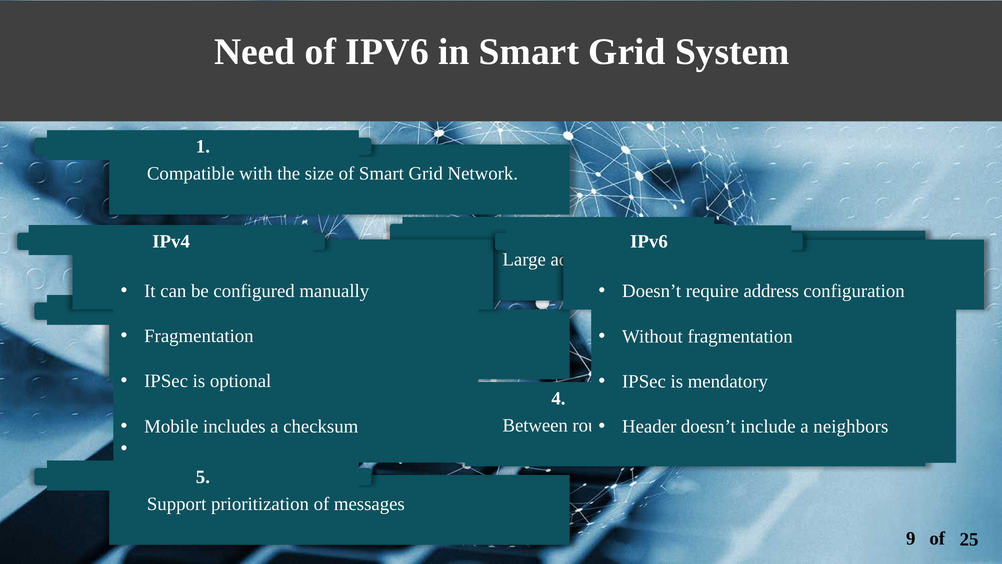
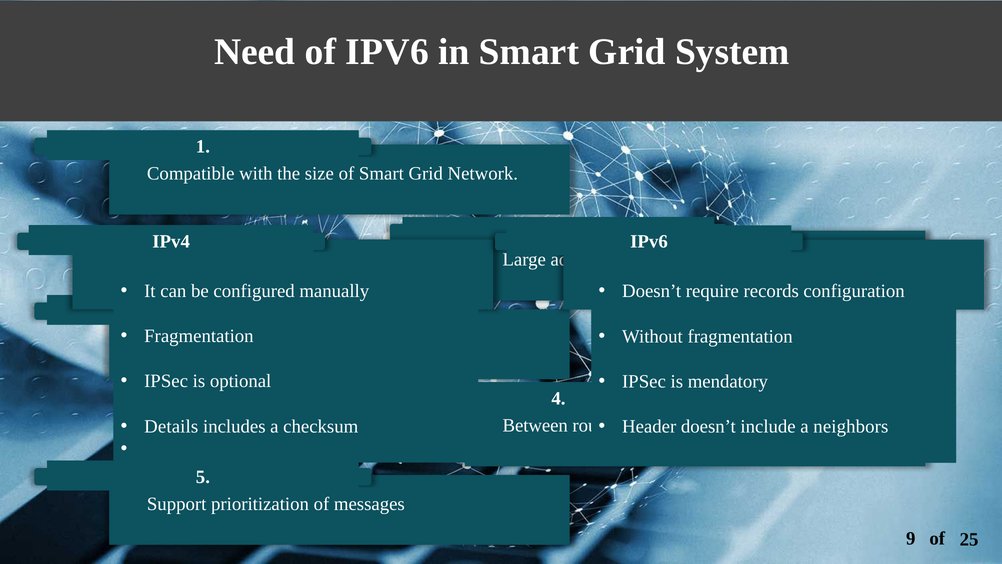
require address: address -> records (771, 291)
Mobile: Mobile -> Details (171, 426)
